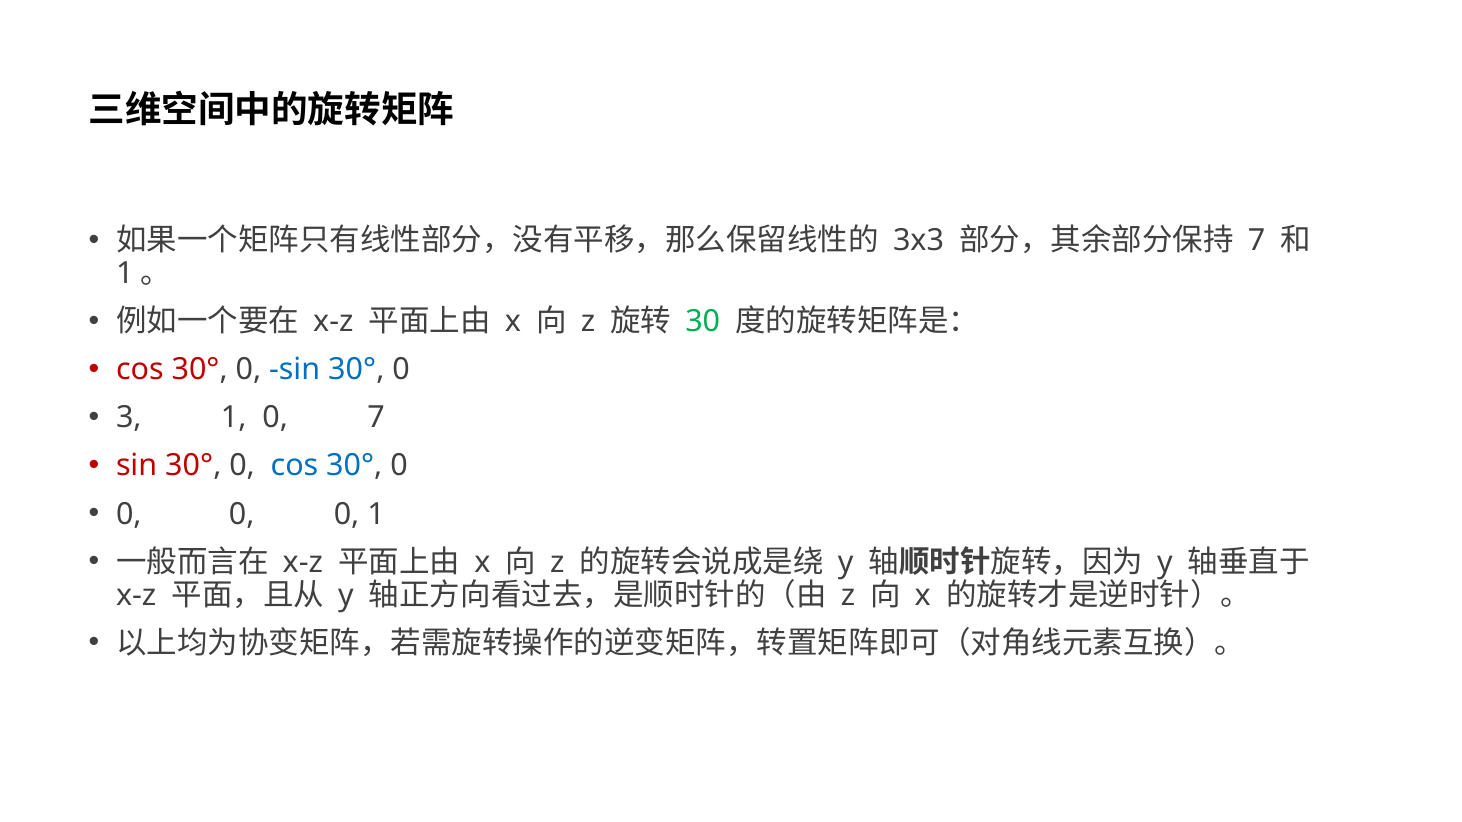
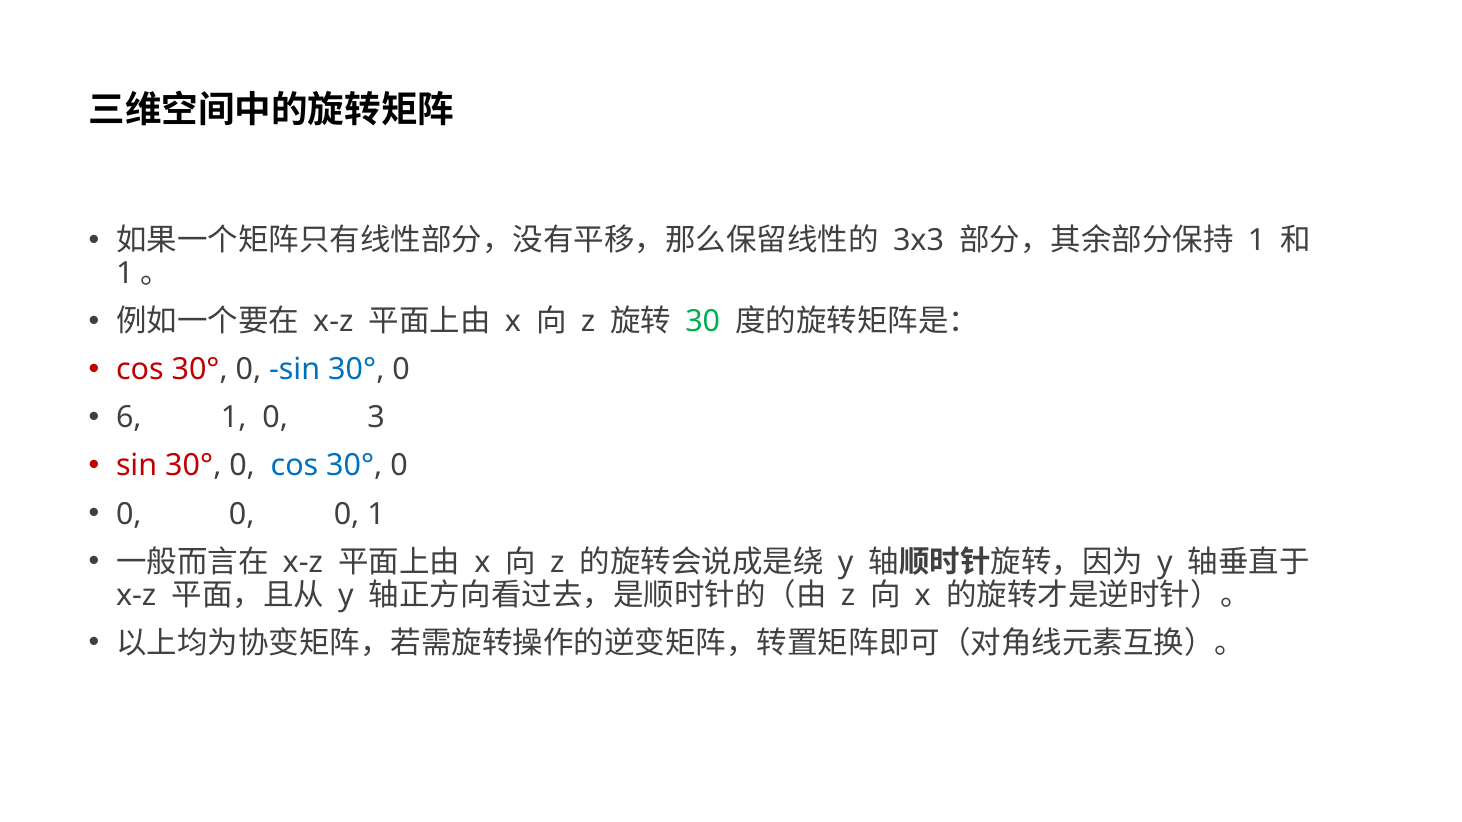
7: 7 -> 1 (1257, 241)
3: 3 -> 6 (129, 418)
0 7: 7 -> 3 (376, 418)
